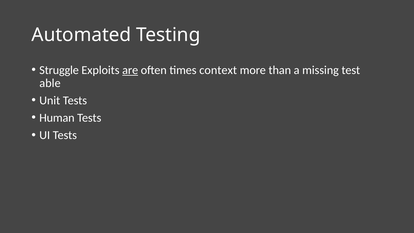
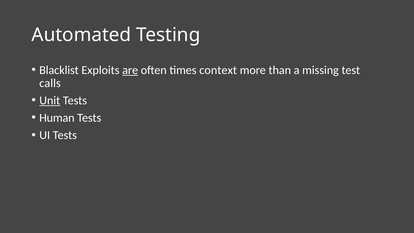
Struggle: Struggle -> Blacklist (59, 70)
able: able -> calls (50, 83)
Unit underline: none -> present (50, 100)
